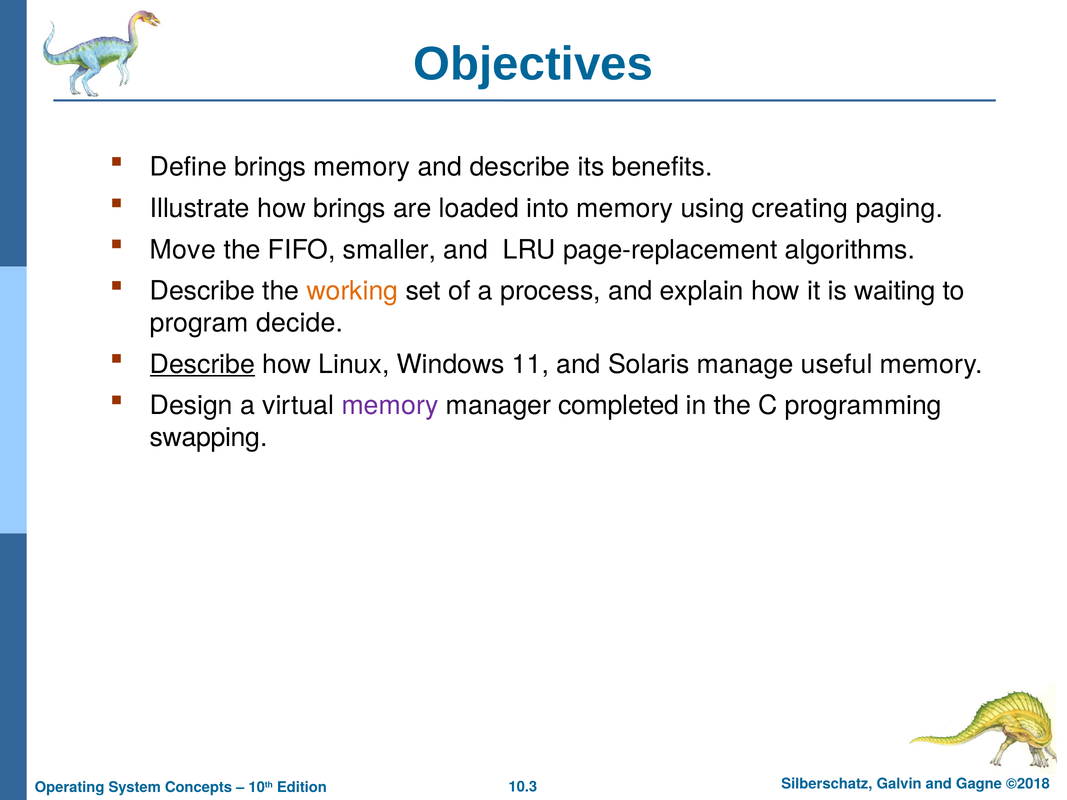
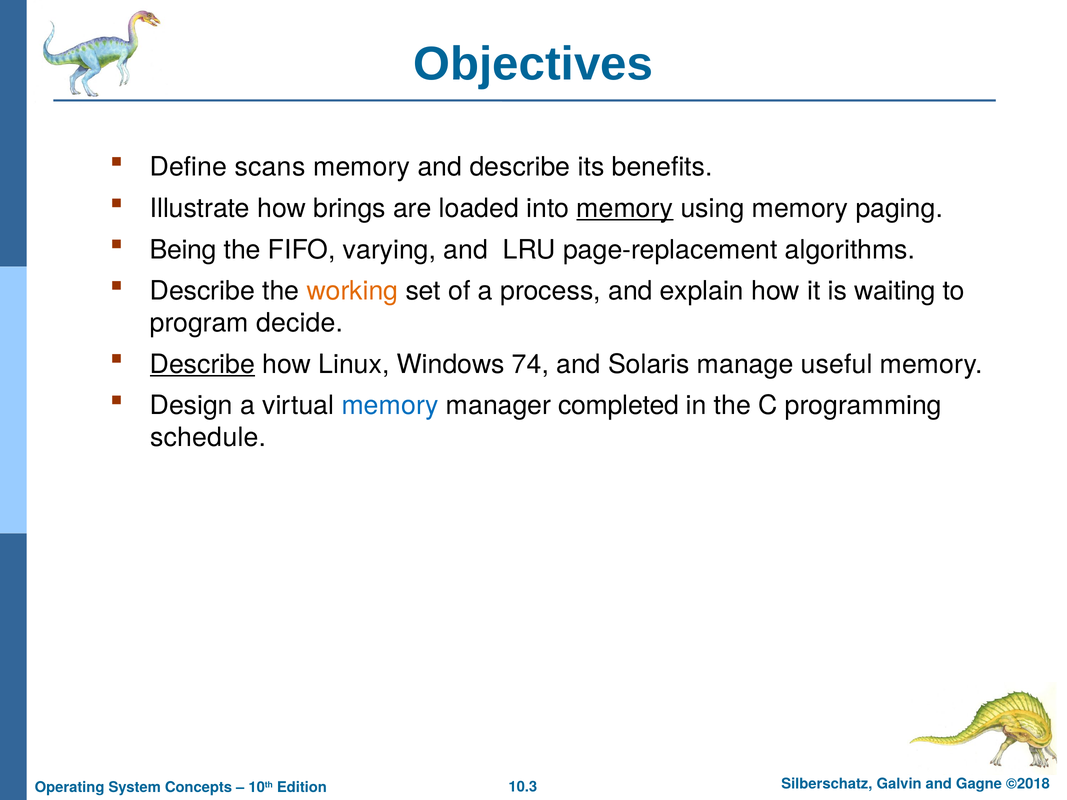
Define brings: brings -> scans (270, 167)
memory underline: none -> present (625, 208)
using creating: creating -> memory (800, 208)
Move: Move -> Being (183, 250)
smaller: smaller -> varying (390, 250)
11: 11 -> 74 (530, 364)
memory colour: purple -> blue (390, 406)
swapping: swapping -> schedule (208, 438)
